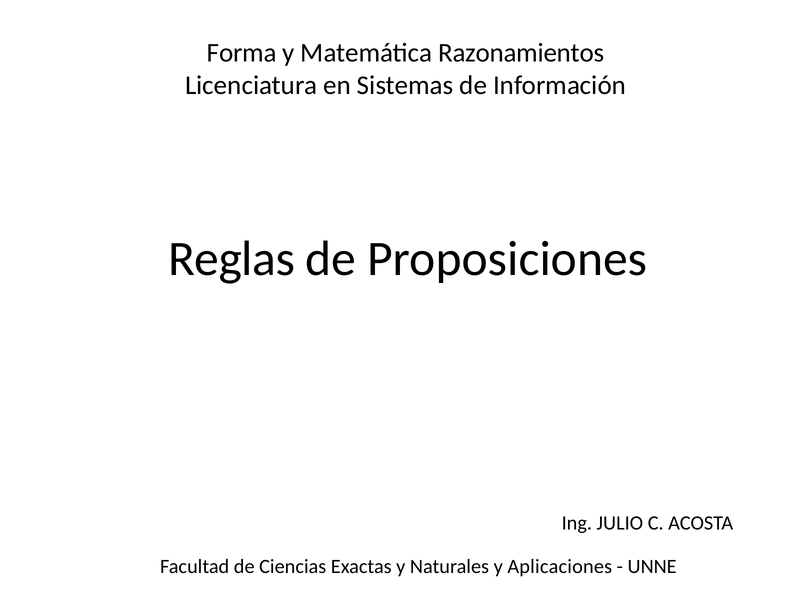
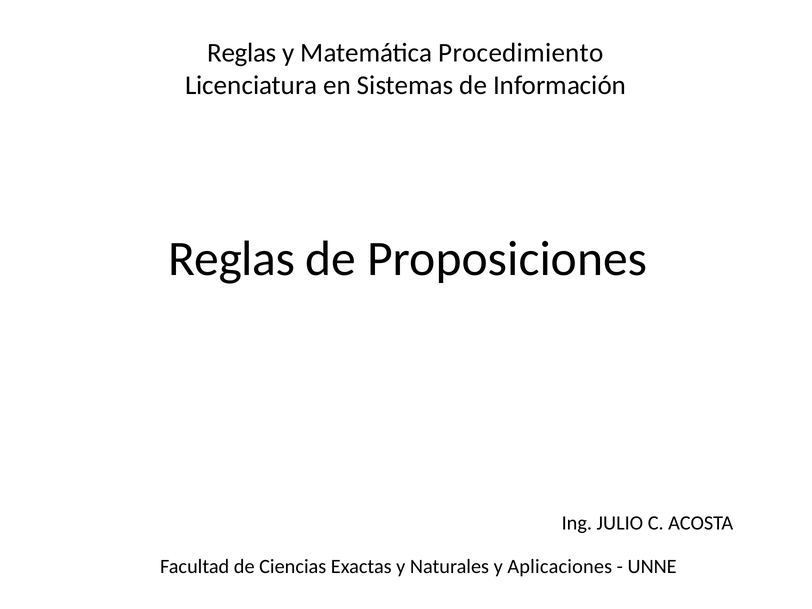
Forma: Forma -> Reglas (242, 53)
Razonamientos: Razonamientos -> Procedimiento (521, 53)
